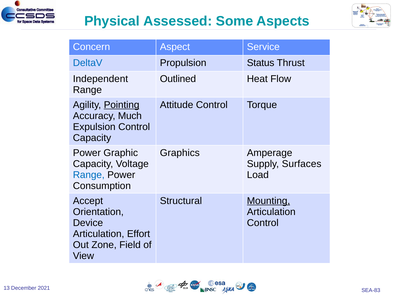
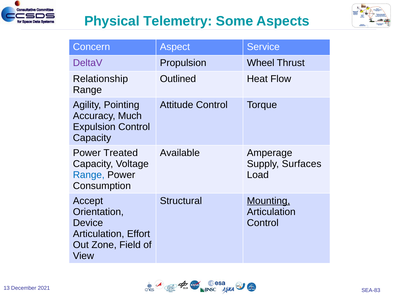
Assessed: Assessed -> Telemetry (178, 21)
DeltaV colour: blue -> purple (88, 63)
Status: Status -> Wheel (261, 63)
Independent: Independent -> Relationship (100, 79)
Pointing underline: present -> none (122, 105)
Graphic: Graphic -> Treated (121, 153)
Graphics: Graphics -> Available (180, 153)
